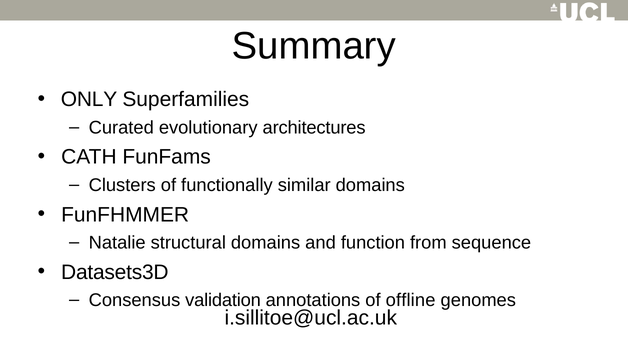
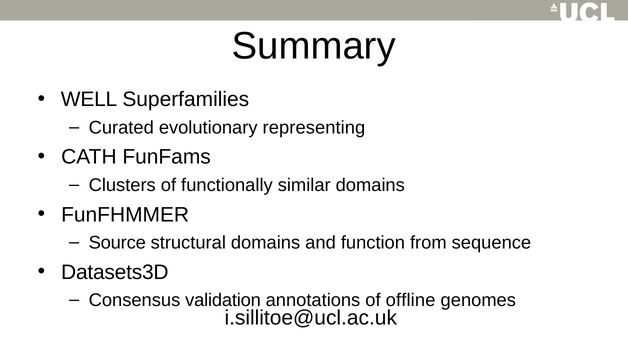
ONLY: ONLY -> WELL (89, 100)
architectures: architectures -> representing (314, 128)
Natalie: Natalie -> Source (117, 243)
